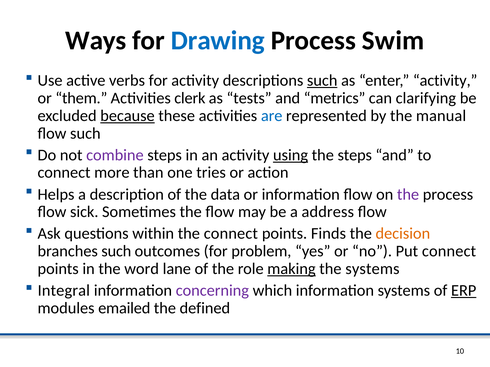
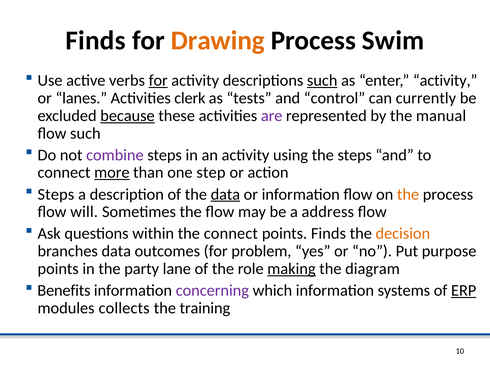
Ways: Ways -> Finds (96, 41)
Drawing colour: blue -> orange (218, 41)
for underline: none -> present (158, 81)
them: them -> lanes (81, 98)
metrics: metrics -> control (334, 98)
clarifying: clarifying -> currently (426, 98)
are colour: blue -> purple (272, 116)
using underline: present -> none (291, 155)
more underline: none -> present (112, 173)
tries: tries -> step (211, 173)
Helps: Helps -> Steps (56, 195)
data underline: none -> present (225, 195)
the colour: purple -> orange (408, 195)
sick: sick -> will (84, 212)
branches such: such -> data (116, 252)
Put connect: connect -> purpose (449, 252)
word: word -> party (142, 269)
the systems: systems -> diagram (373, 269)
Integral: Integral -> Benefits (64, 291)
emailed: emailed -> collects (124, 309)
defined: defined -> training (205, 309)
